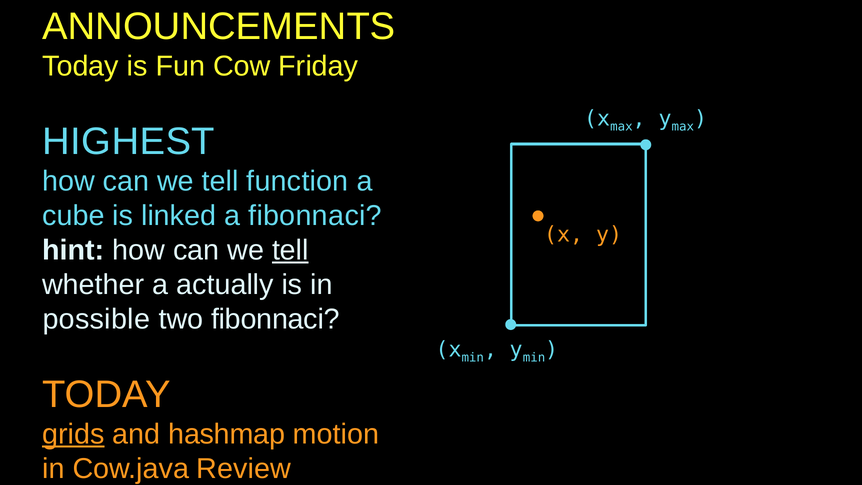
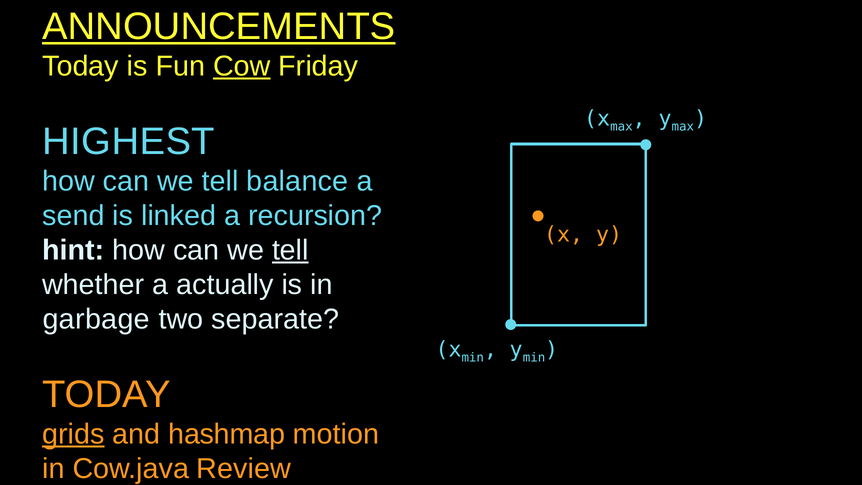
ANNOUNCEMENTS underline: none -> present (219, 27)
Cow underline: none -> present (242, 66)
function: function -> balance (297, 181)
cube: cube -> send (73, 216)
a fibonnaci: fibonnaci -> recursion (315, 216)
possible: possible -> garbage (96, 319)
two fibonnaci: fibonnaci -> separate (275, 319)
